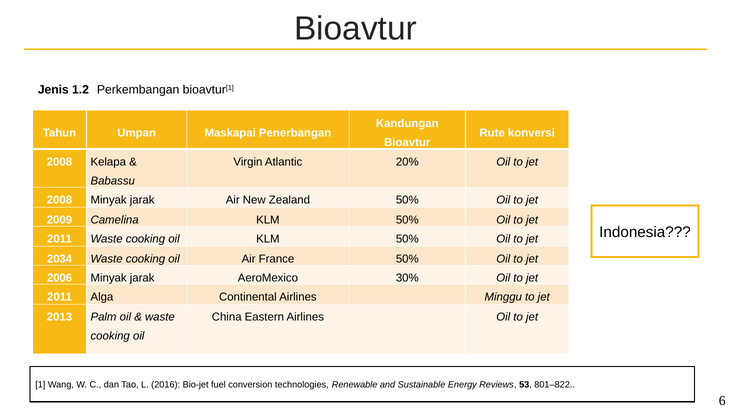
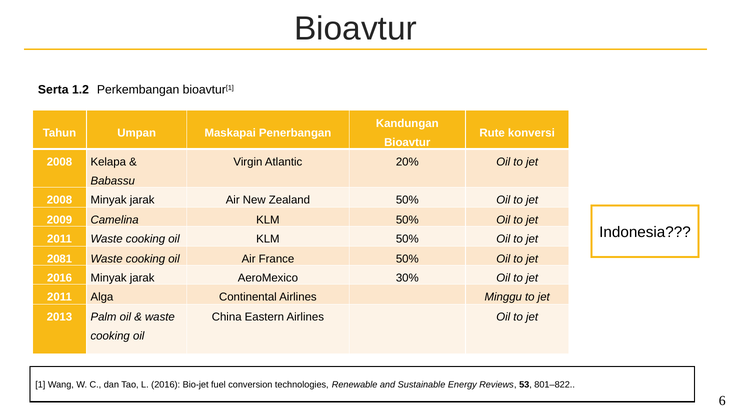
Jenis: Jenis -> Serta (53, 90)
2034: 2034 -> 2081 (60, 259)
2006: 2006 -> 2016 (60, 278)
